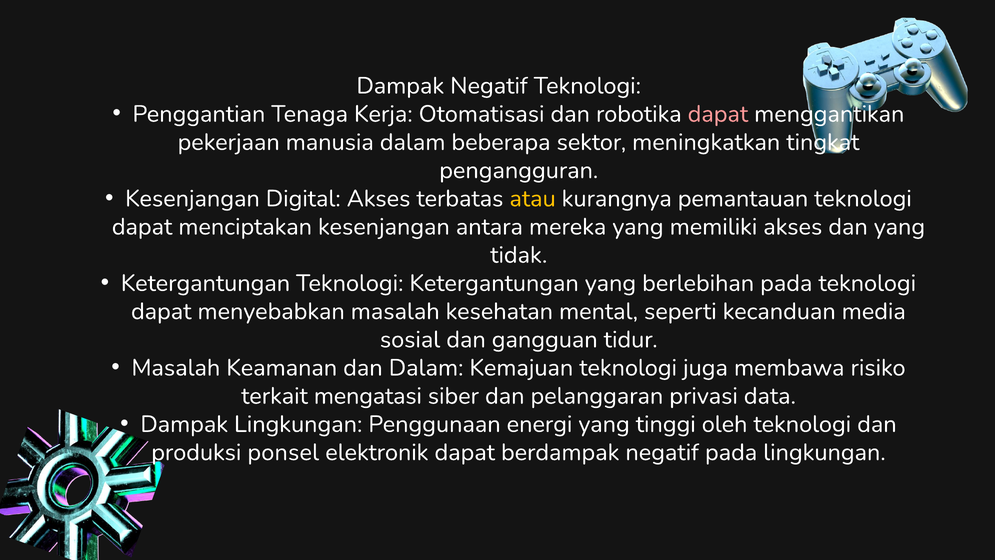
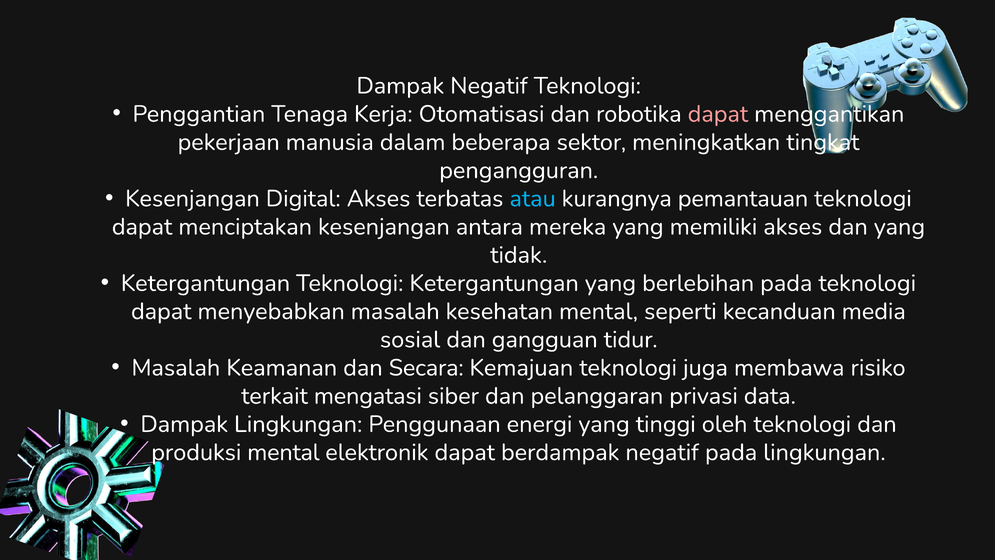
atau colour: yellow -> light blue (533, 198)
dan Dalam: Dalam -> Secara (426, 368)
produksi ponsel: ponsel -> mental (283, 452)
